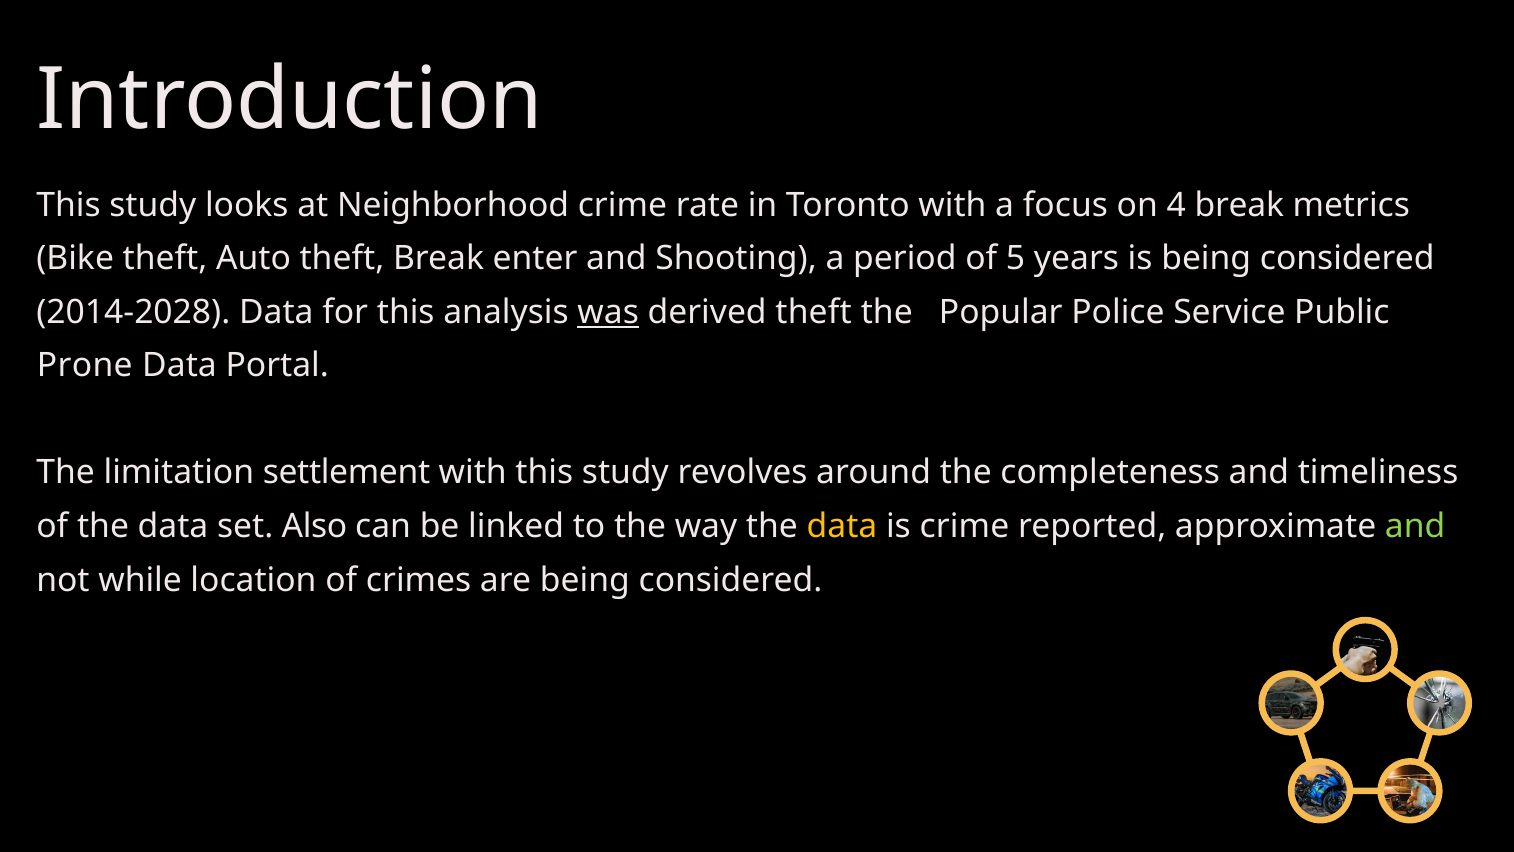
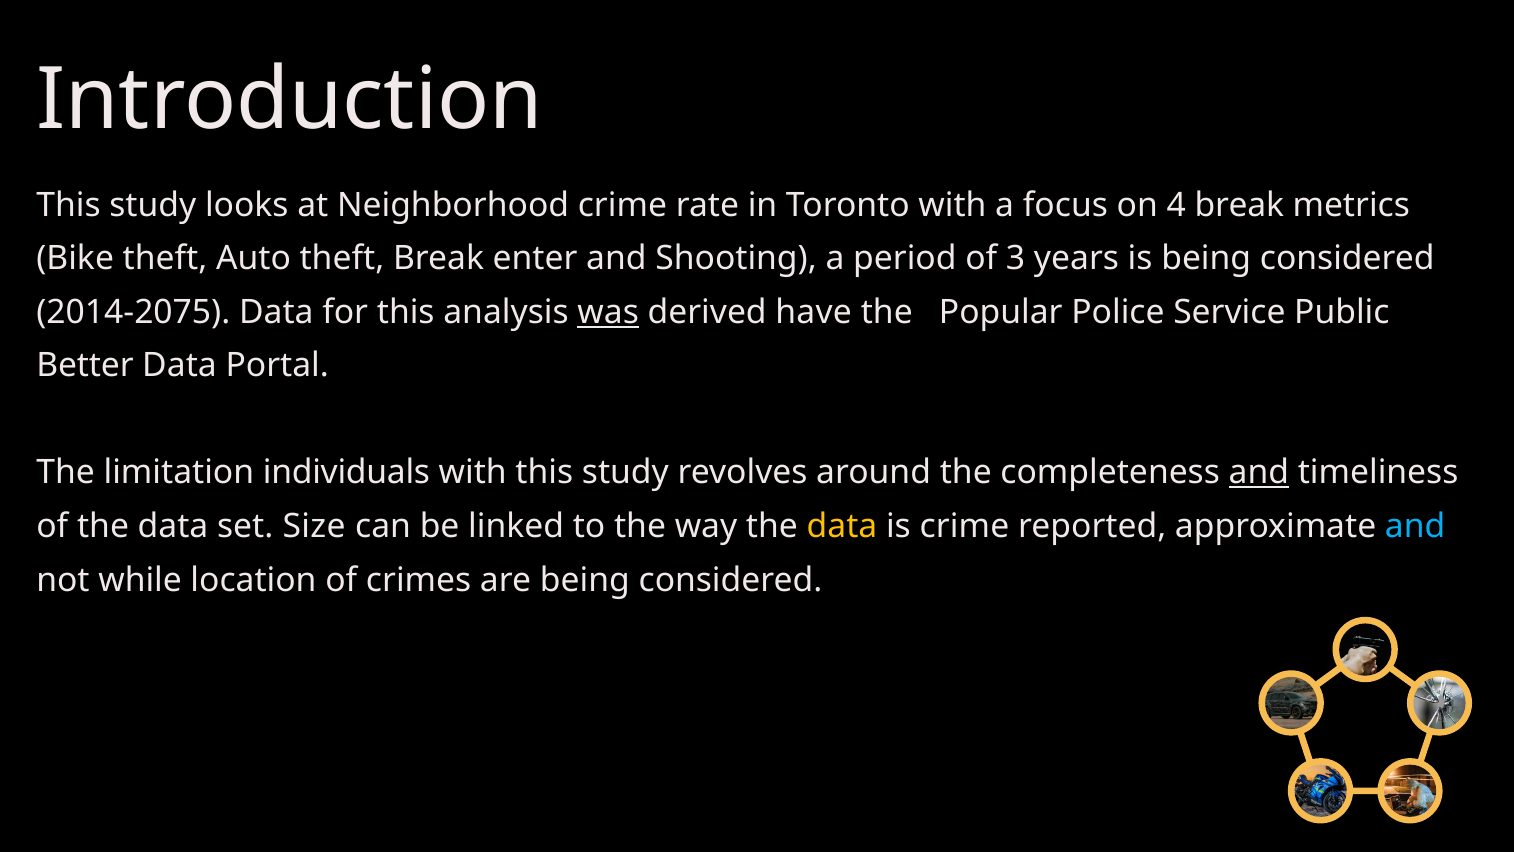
5: 5 -> 3 (1016, 259)
2014-2028: 2014-2028 -> 2014-2075 (133, 312)
derived theft: theft -> have (814, 312)
Prone: Prone -> Better (85, 366)
settlement: settlement -> individuals (346, 473)
and underline: none -> present (1259, 473)
Also: Also -> Size (314, 526)
and colour: light green -> light blue (1415, 526)
